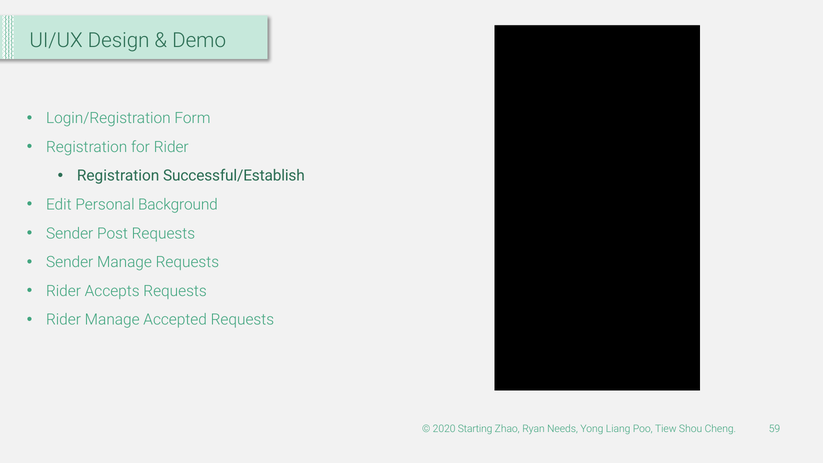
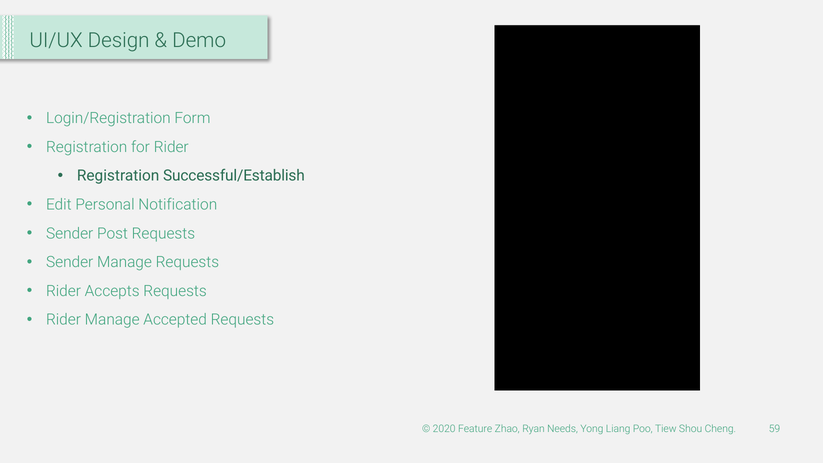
Background: Background -> Notification (178, 205)
Starting: Starting -> Feature (475, 429)
